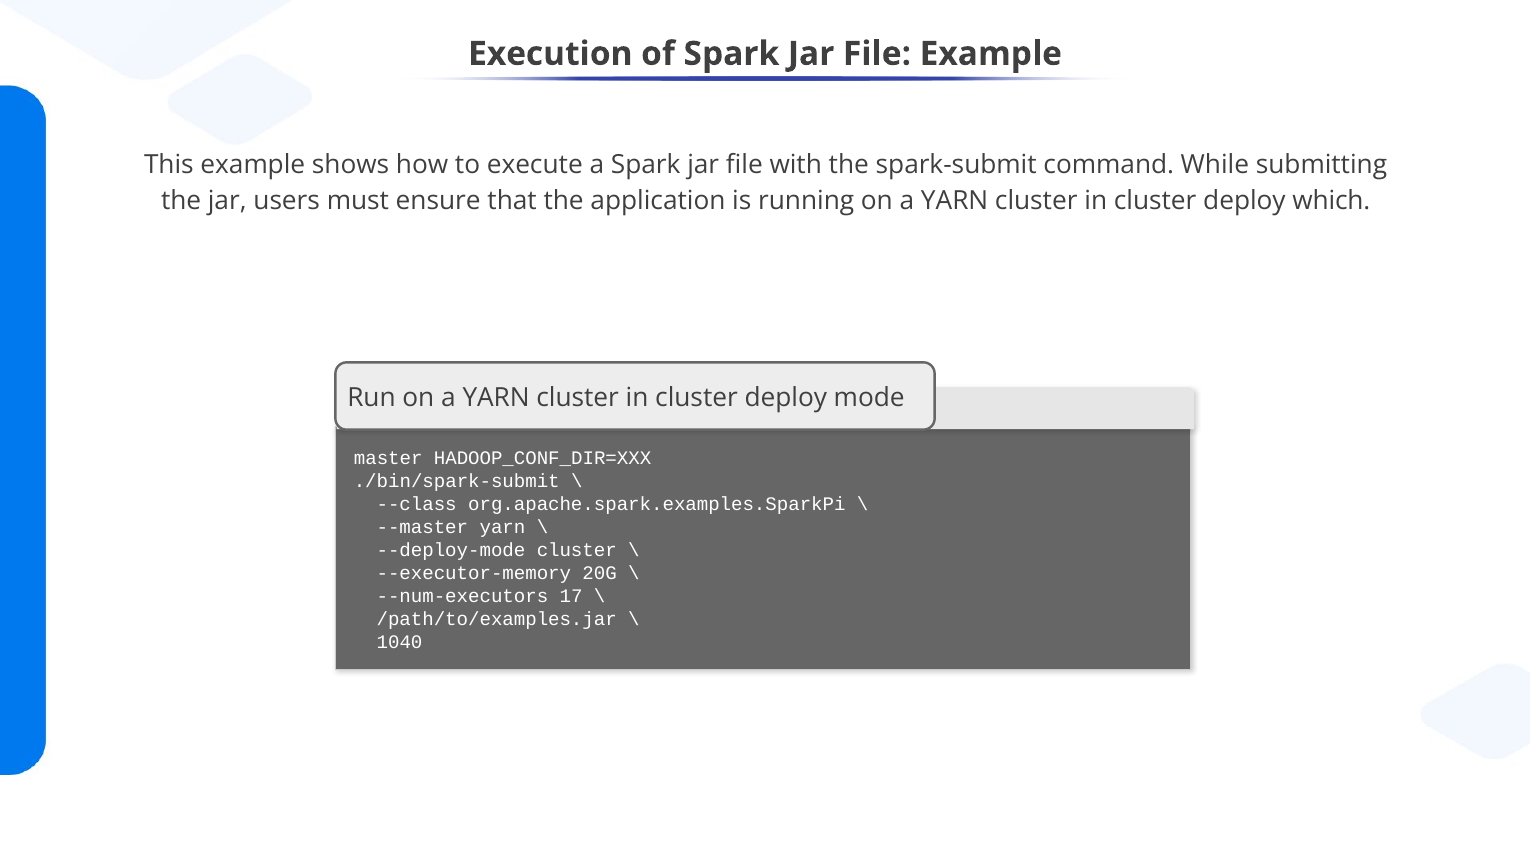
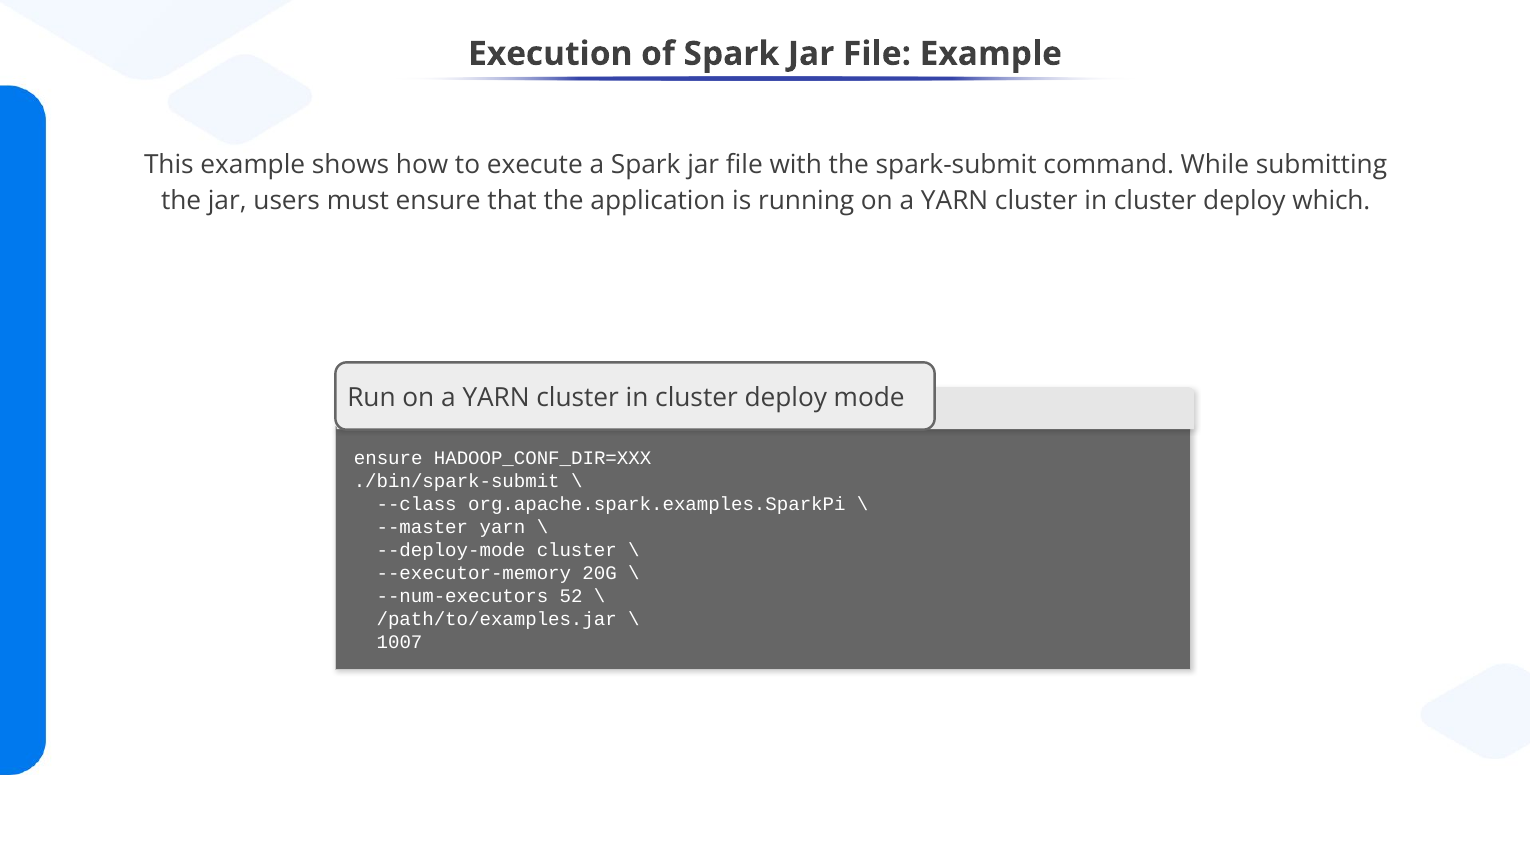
master: master -> ensure (388, 458)
17: 17 -> 52 (571, 596)
1040: 1040 -> 1007 (400, 642)
